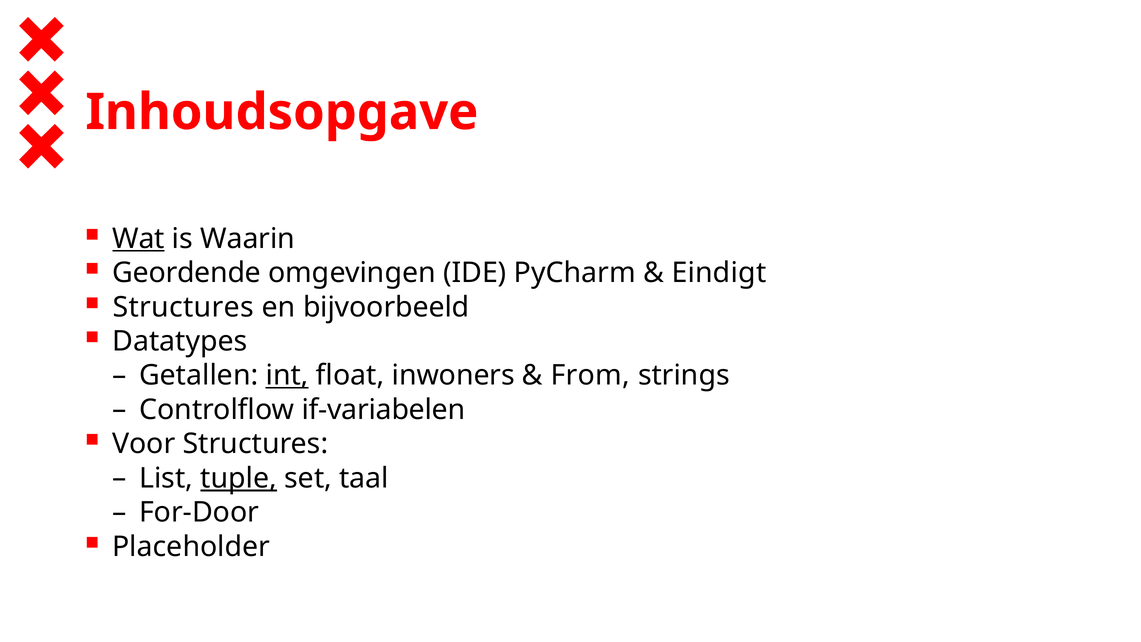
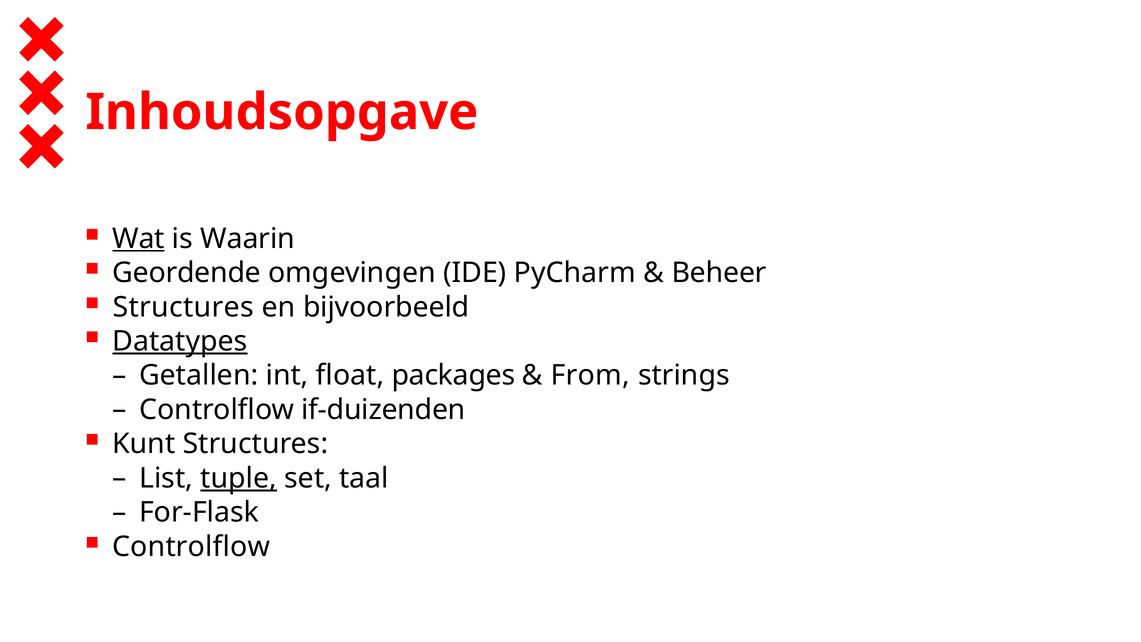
Eindigt: Eindigt -> Beheer (719, 273)
Datatypes underline: none -> present (180, 341)
int underline: present -> none (287, 375)
inwoners: inwoners -> packages (453, 375)
if-variabelen: if-variabelen -> if-duizenden (383, 410)
Voor: Voor -> Kunt (144, 444)
For-Door: For-Door -> For-Flask (199, 512)
Placeholder: Placeholder -> Controlflow (191, 547)
